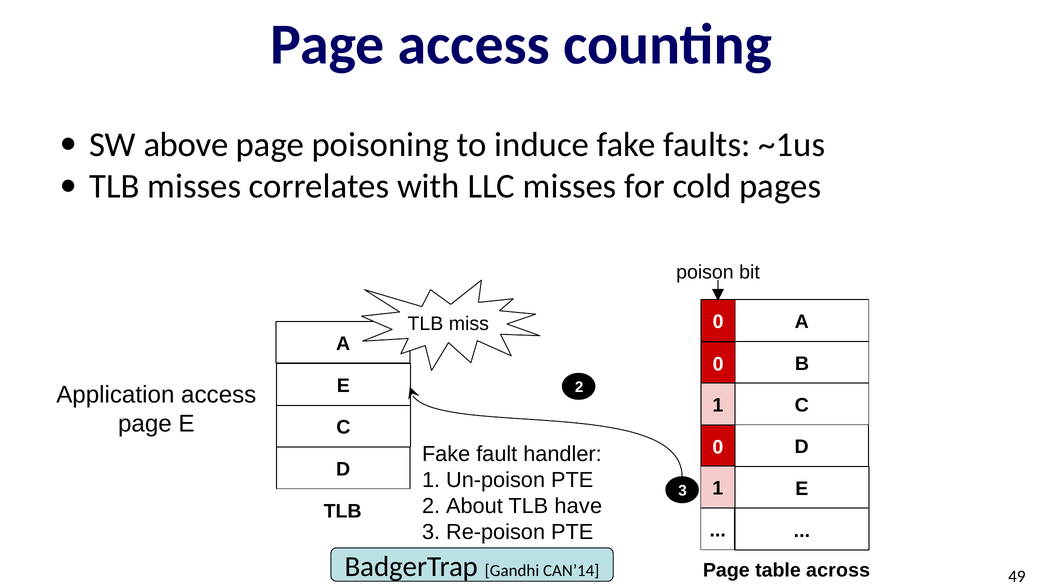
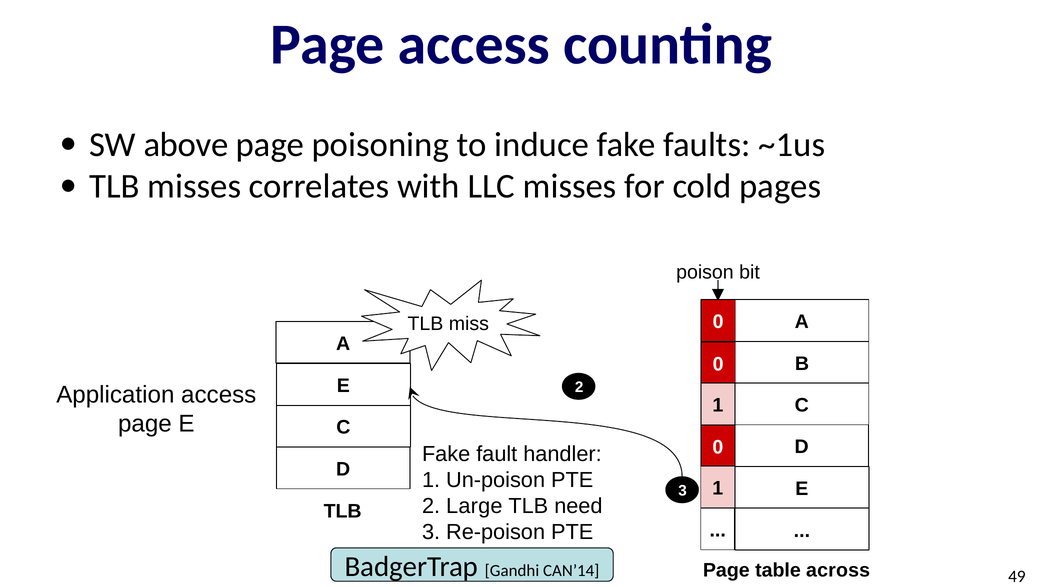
About: About -> Large (474, 506)
have: have -> need (578, 506)
